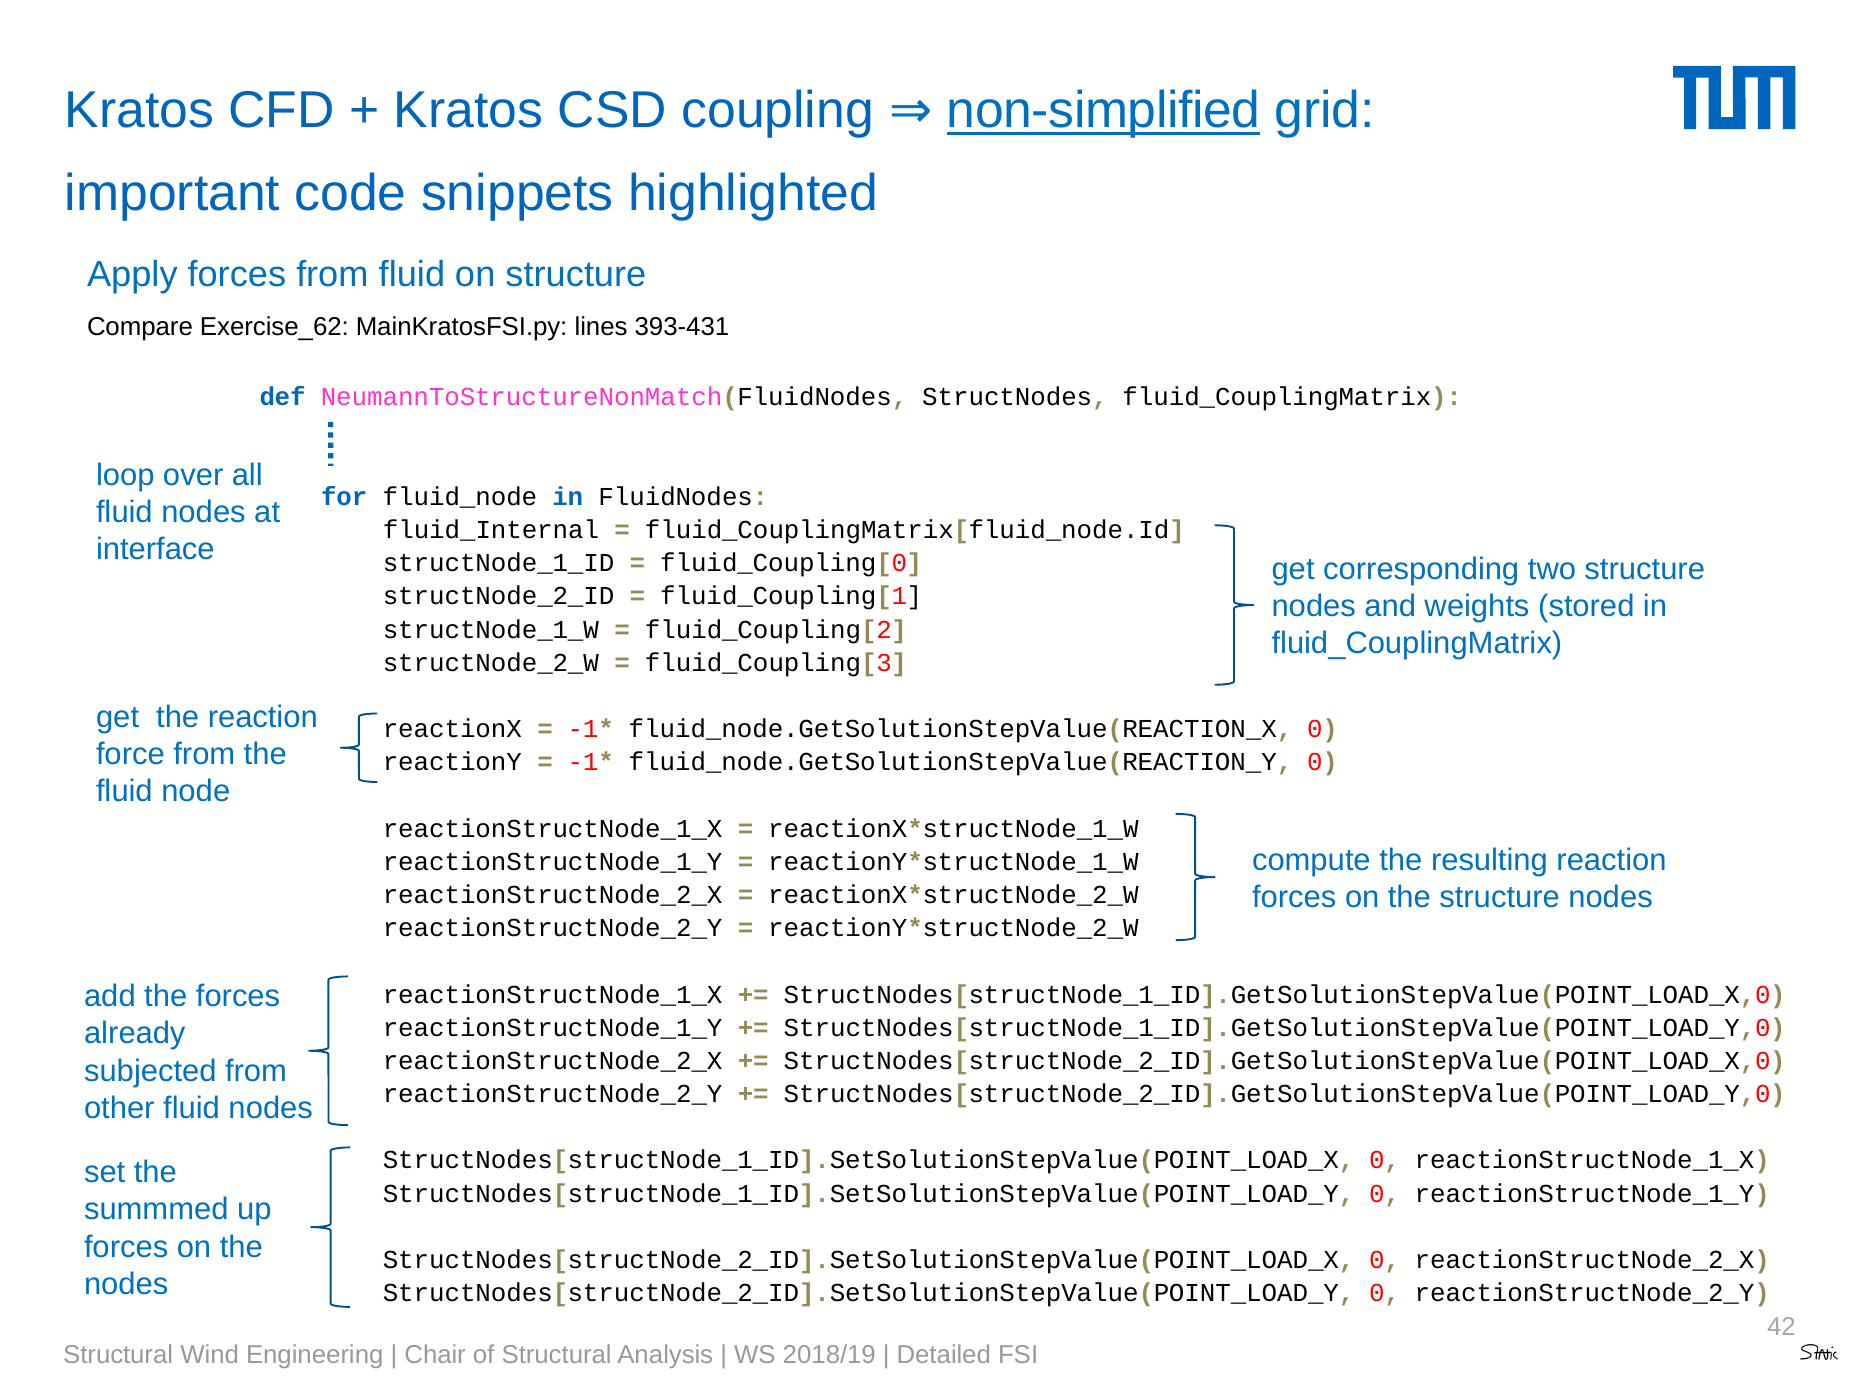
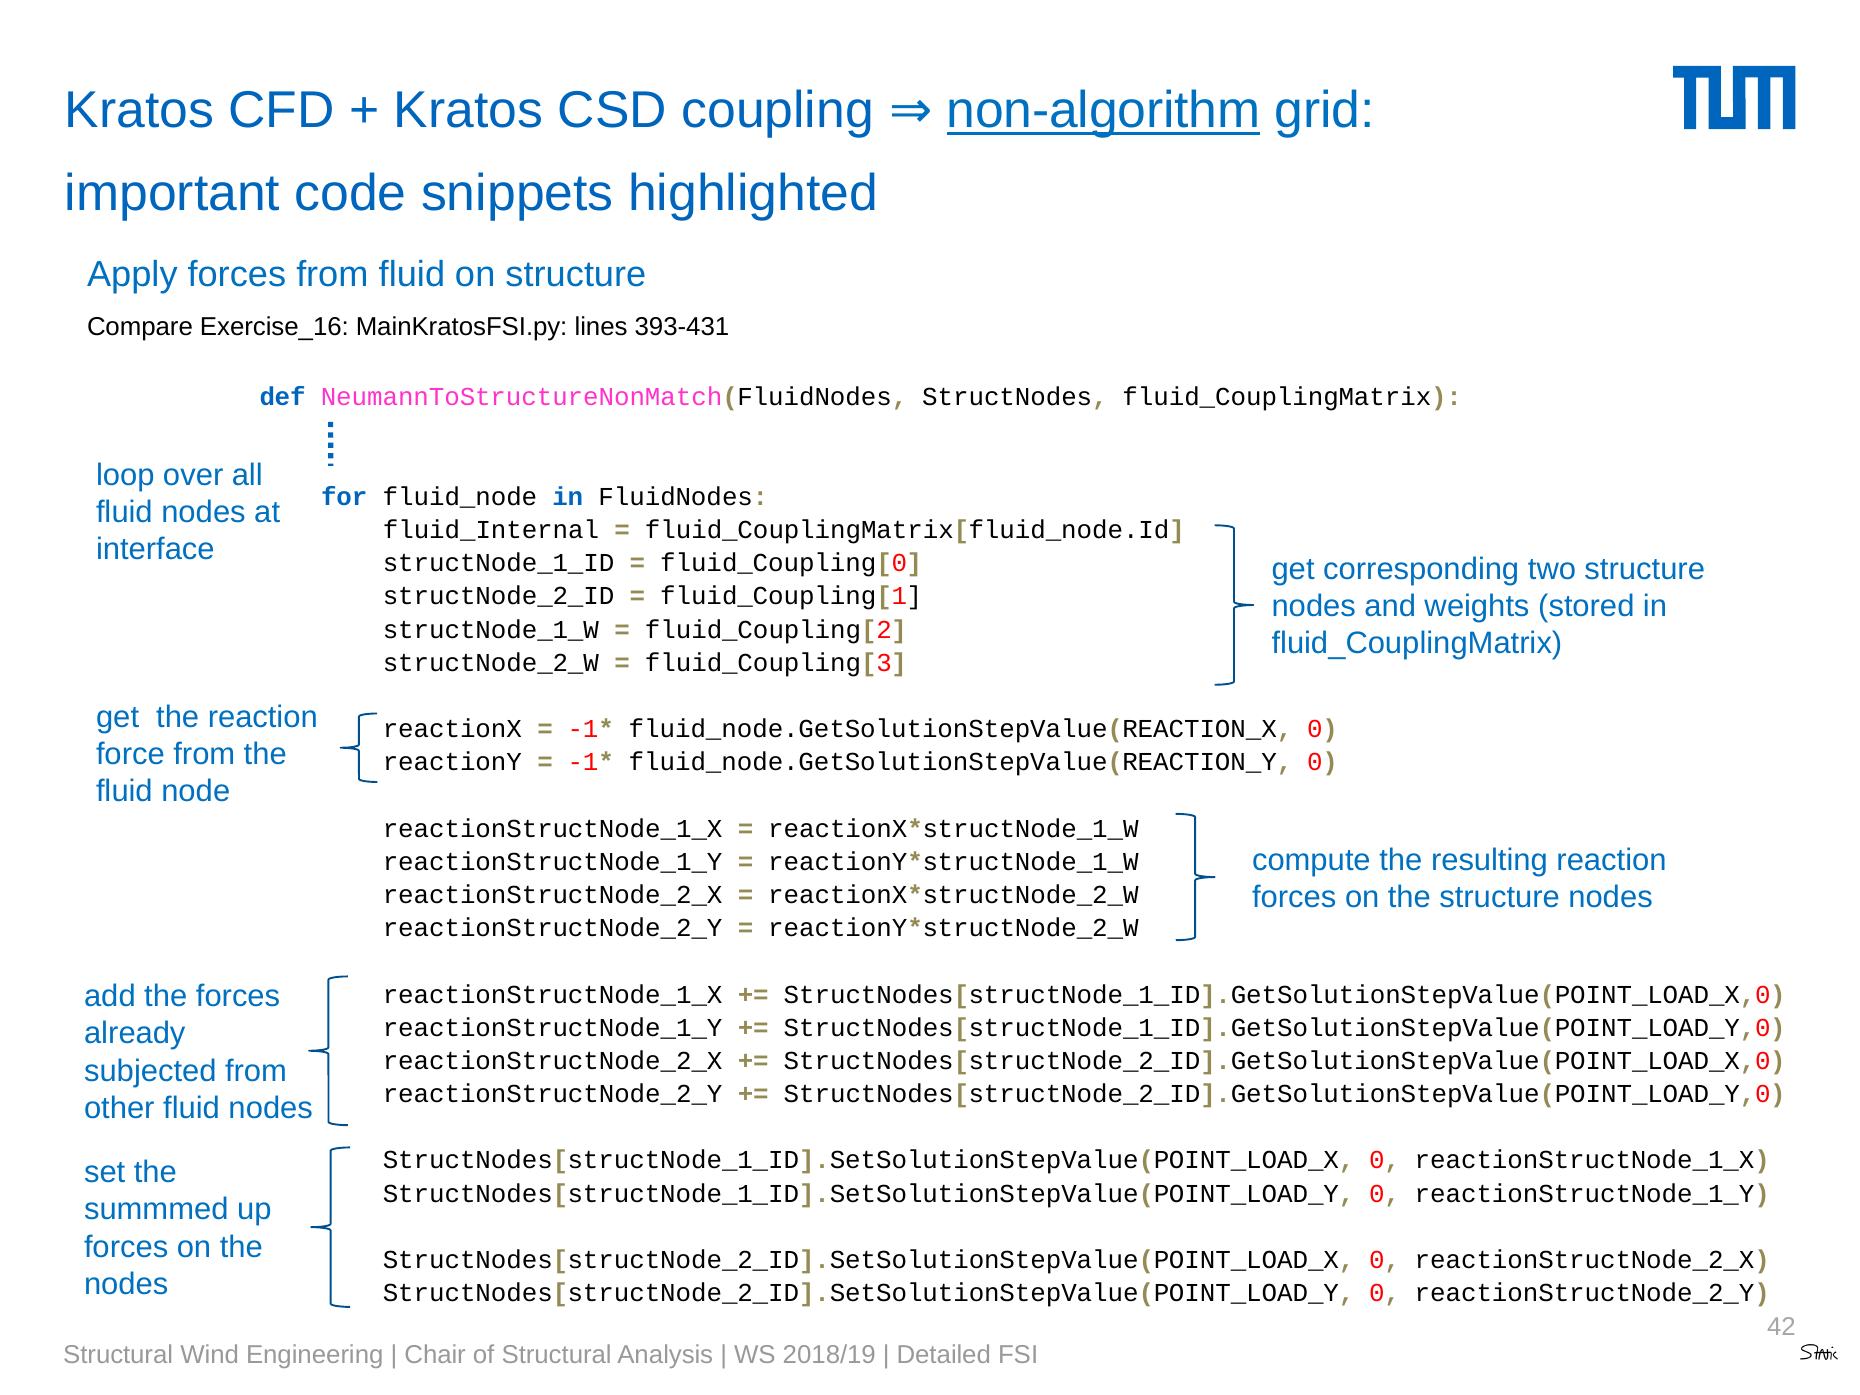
non-simplified: non-simplified -> non-algorithm (1103, 111)
Exercise_62: Exercise_62 -> Exercise_16 (274, 327)
